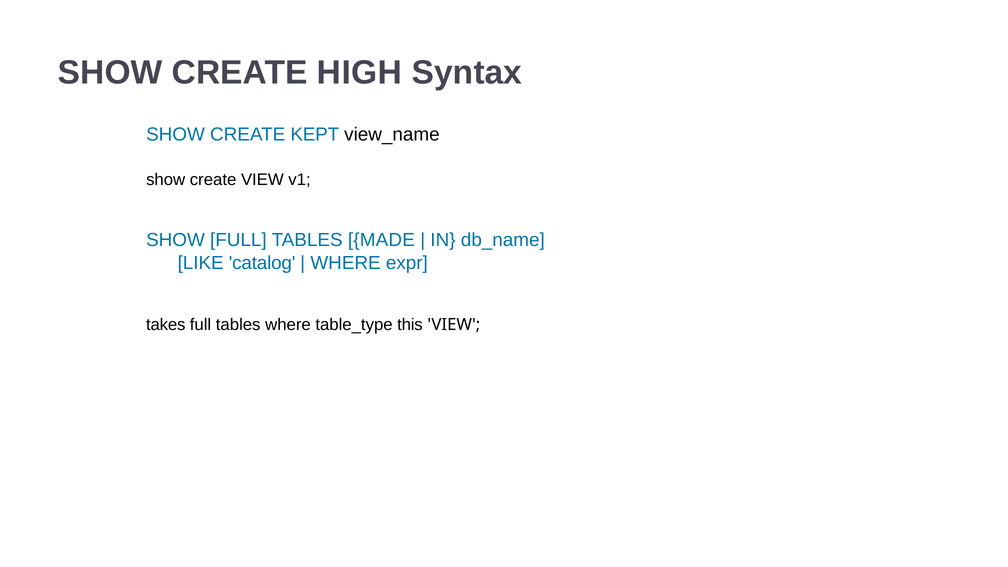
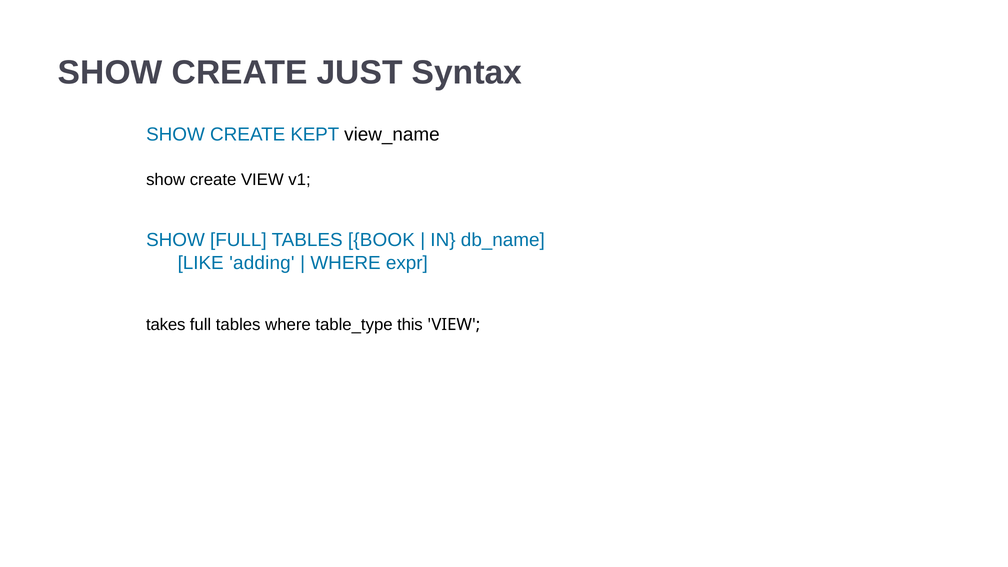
HIGH: HIGH -> JUST (360, 73)
MADE: MADE -> BOOK (381, 240)
catalog: catalog -> adding (262, 263)
